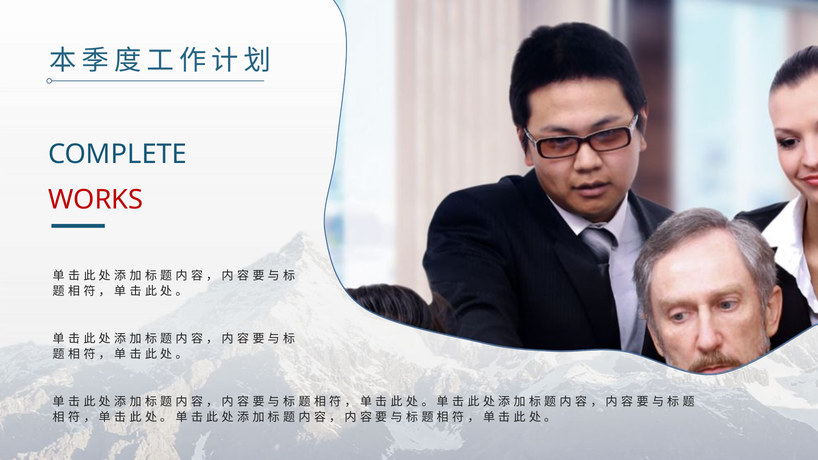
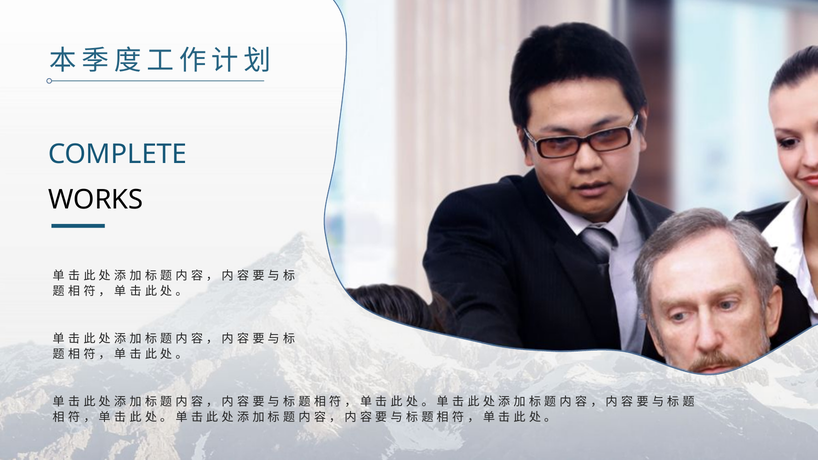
WORKS colour: red -> black (96, 200)
